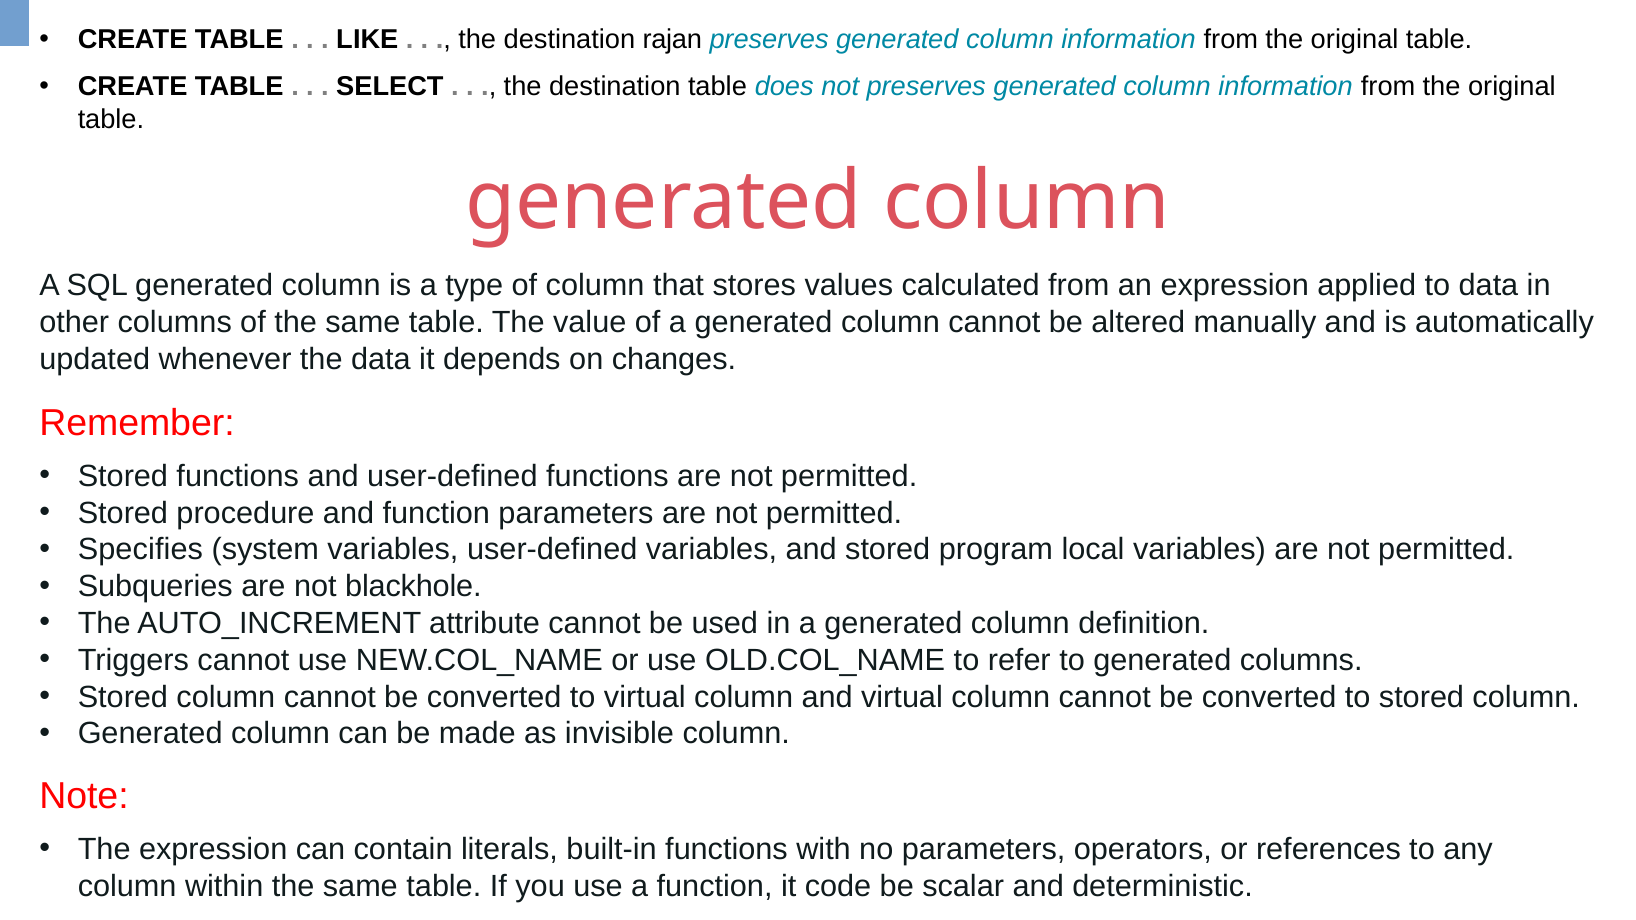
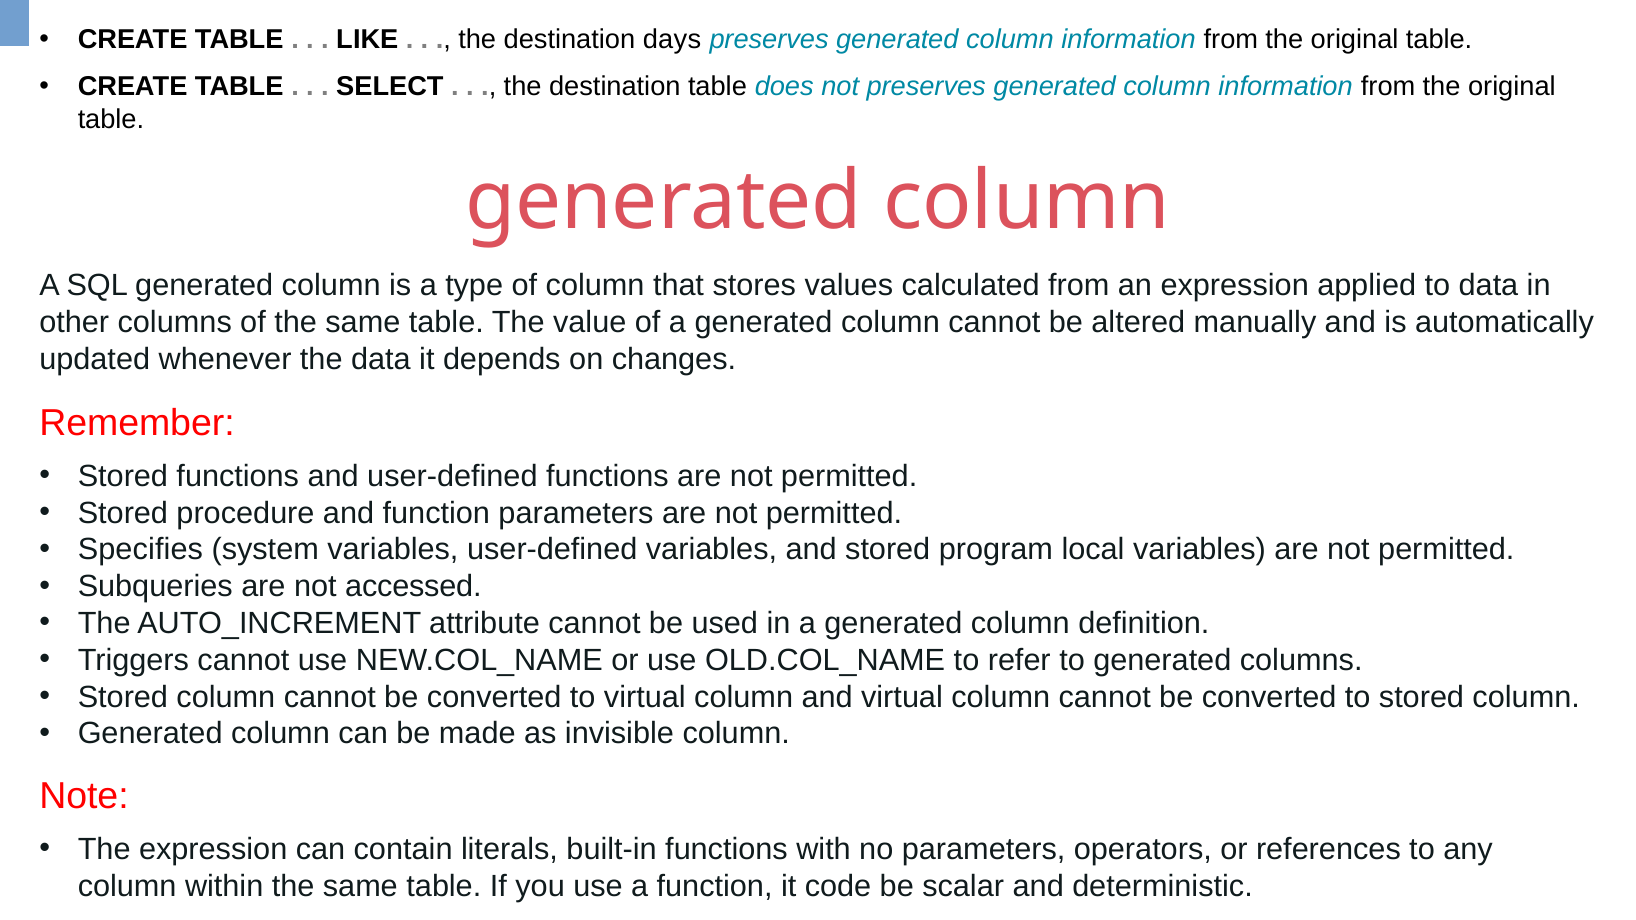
rajan: rajan -> days (672, 40)
blackhole: blackhole -> accessed (413, 587)
